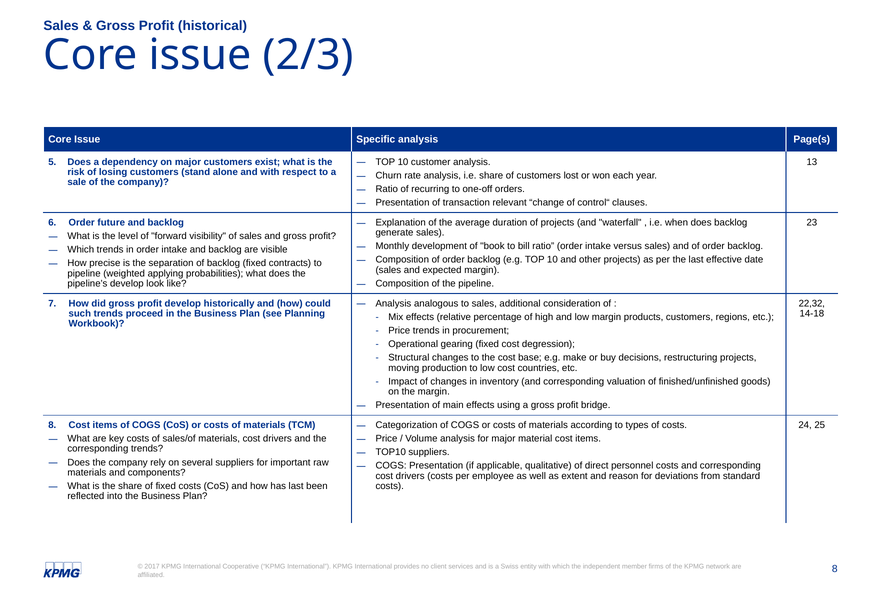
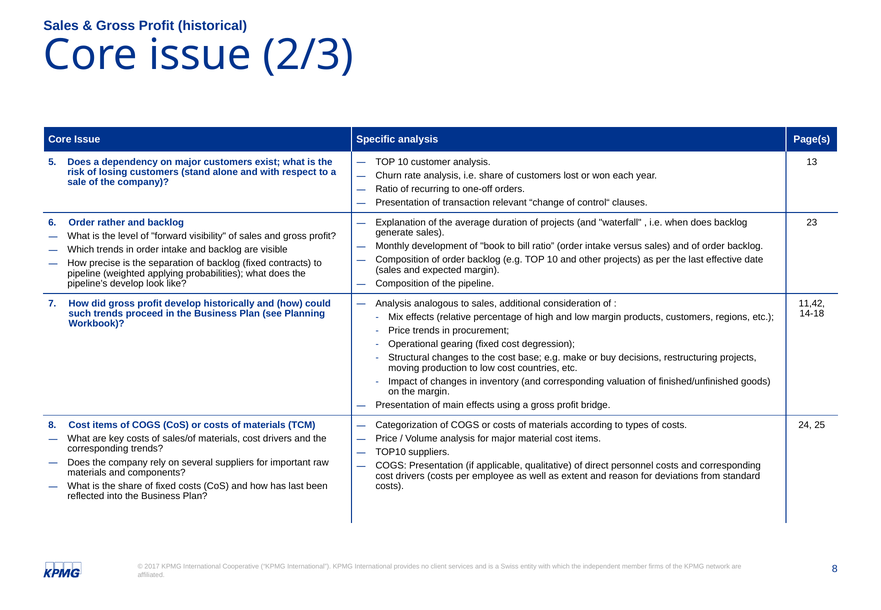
future: future -> rather (111, 222)
22,32: 22,32 -> 11,42 (812, 303)
